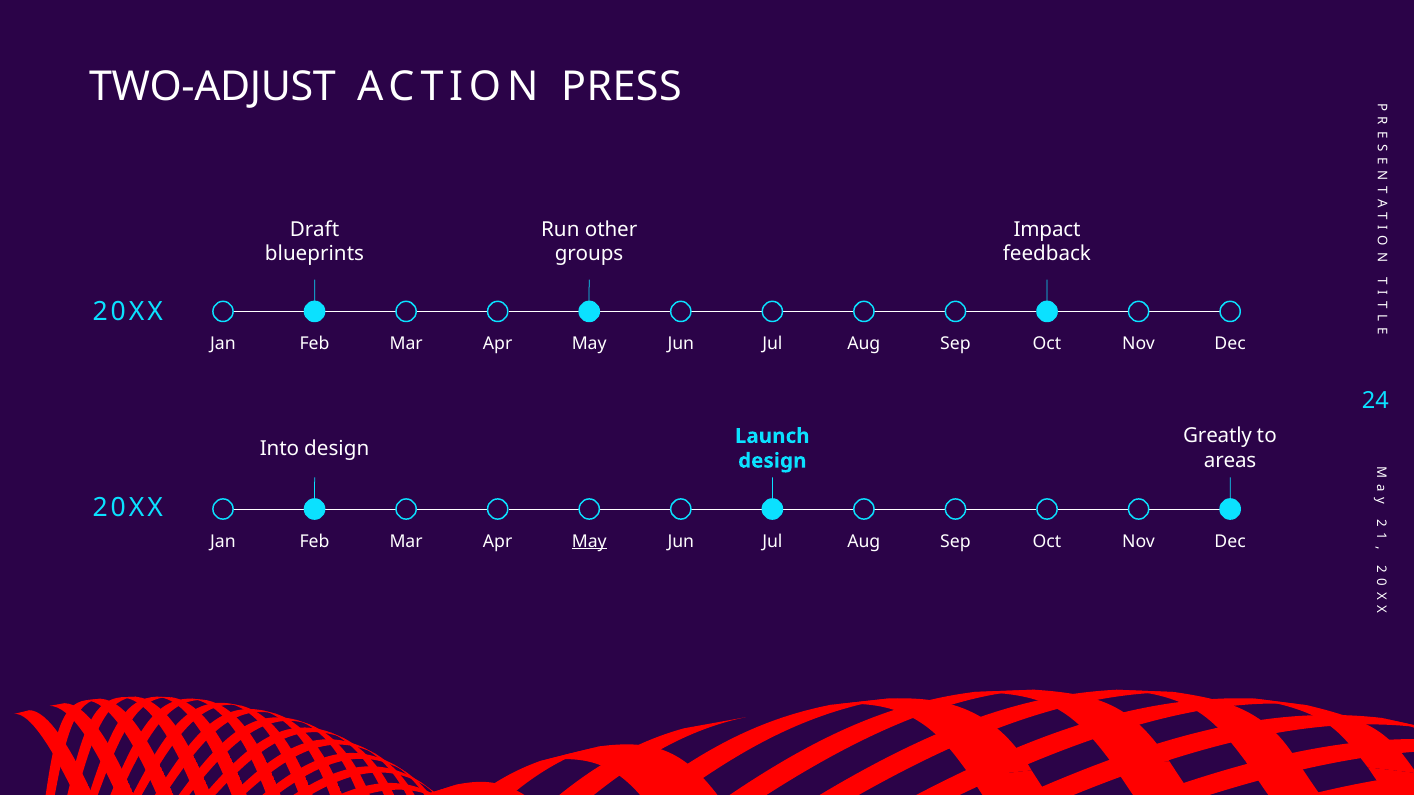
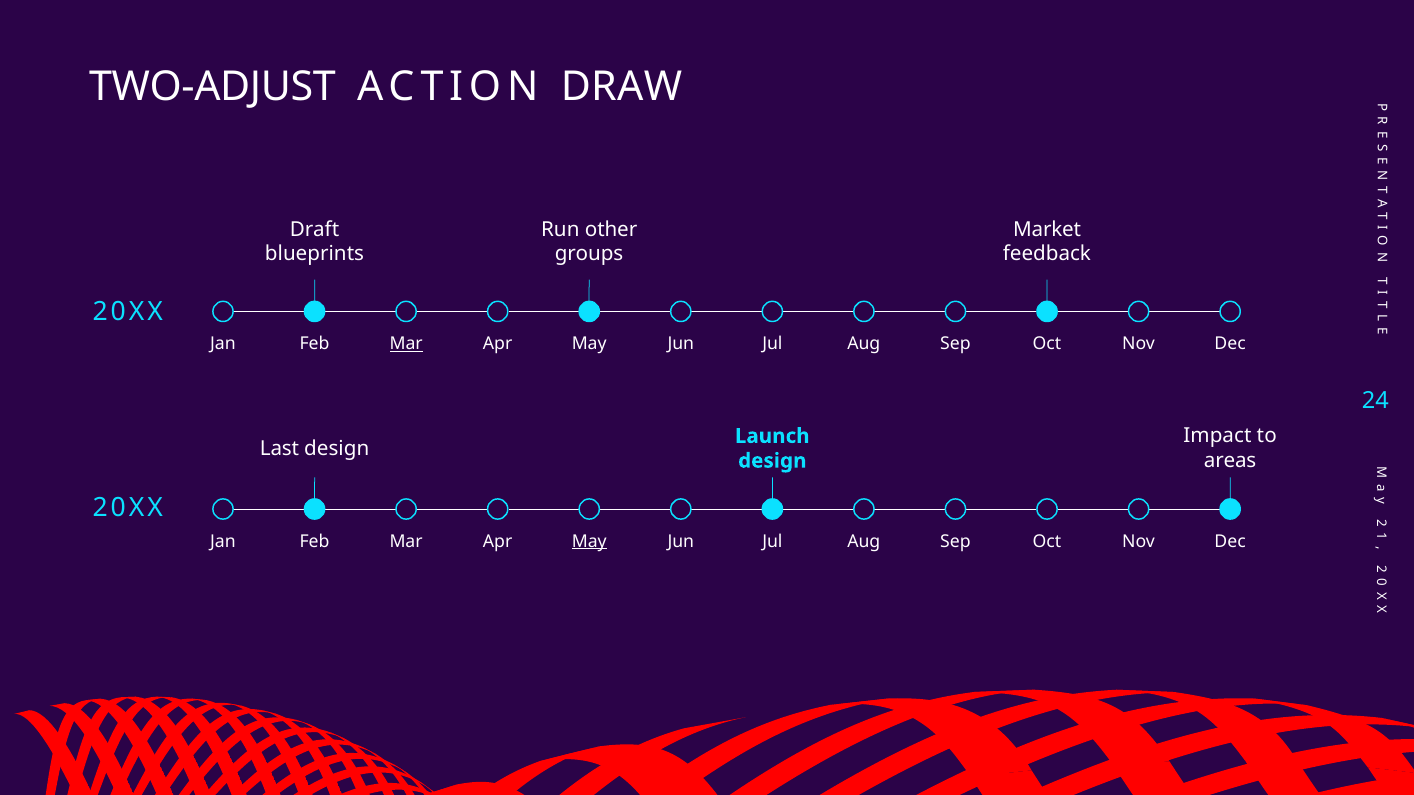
PRESS: PRESS -> DRAW (621, 87)
Impact: Impact -> Market (1047, 230)
Mar underline: none -> present (406, 344)
Greatly: Greatly -> Impact (1217, 436)
Into: Into -> Last (279, 449)
